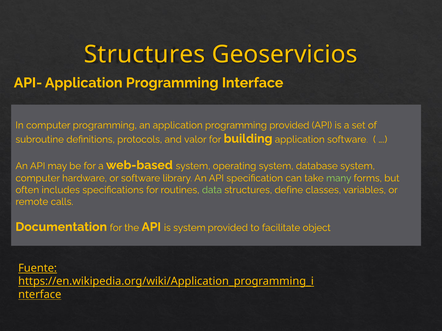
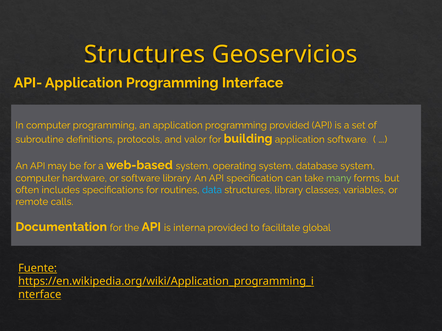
data colour: light green -> light blue (212, 190)
structures define: define -> library (289, 190)
is system: system -> interna (189, 228)
object: object -> global (317, 228)
